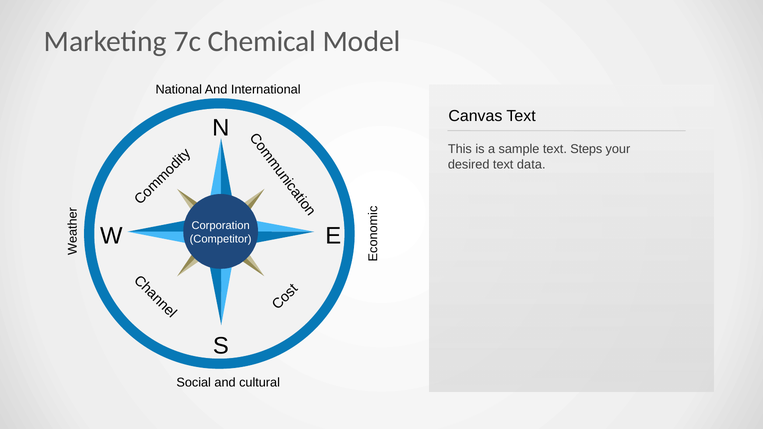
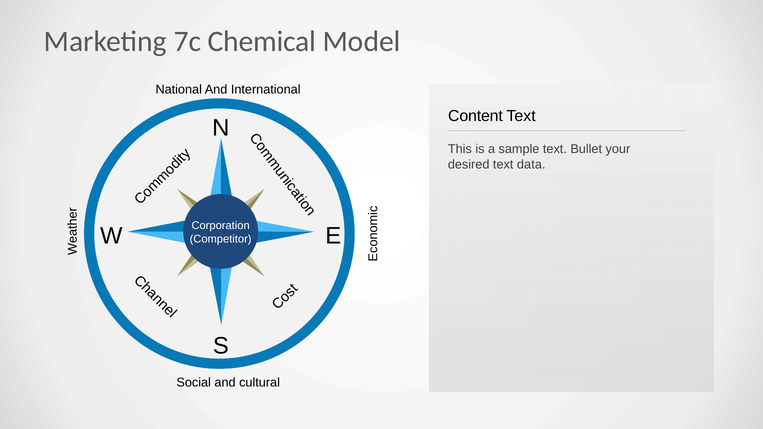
Canvas: Canvas -> Content (475, 116)
Steps: Steps -> Bullet (586, 149)
